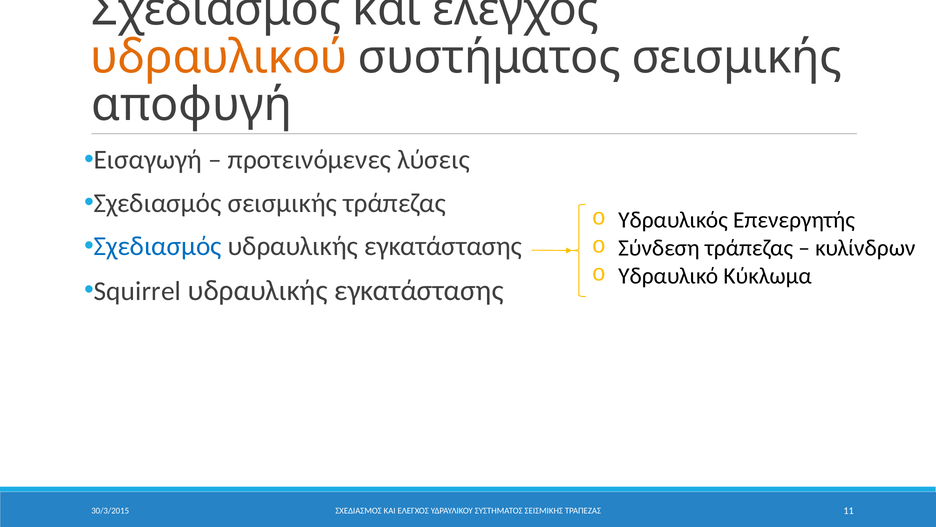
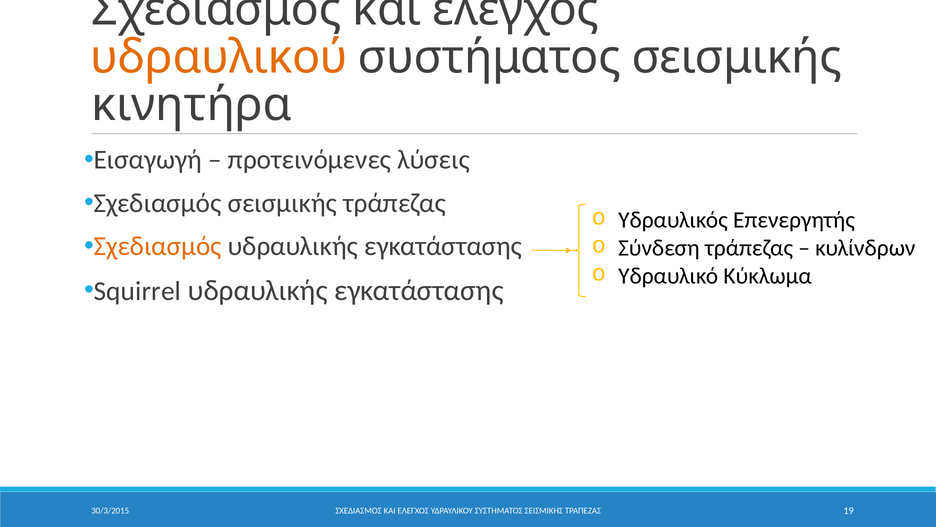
αποφυγή: αποφυγή -> κινητήρα (192, 105)
Σχεδιασμός colour: blue -> orange (158, 246)
11: 11 -> 19 (849, 511)
